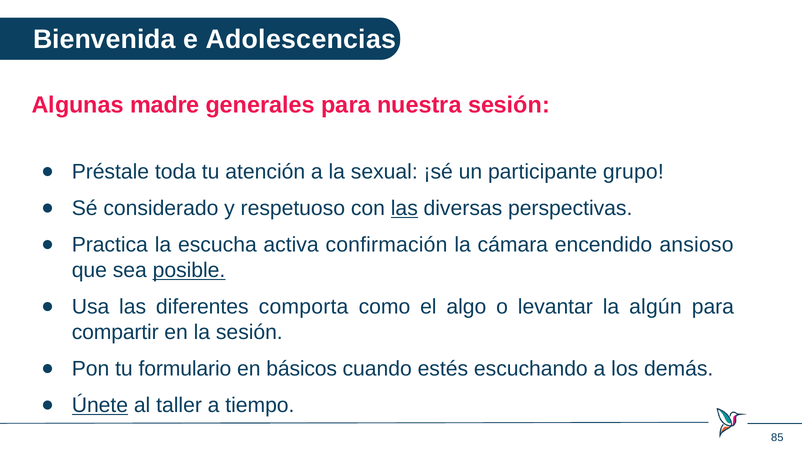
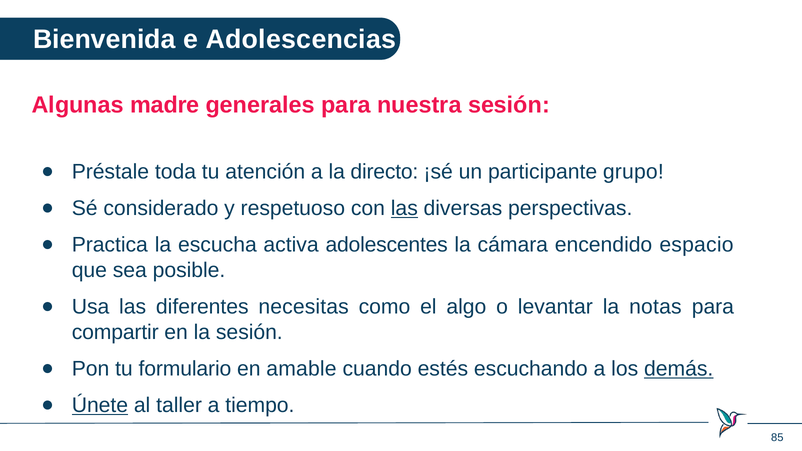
sexual: sexual -> directo (384, 172)
confirmación: confirmación -> adolescentes (387, 245)
ansioso: ansioso -> espacio (696, 245)
posible underline: present -> none (189, 270)
comporta: comporta -> necesitas (304, 307)
algún: algún -> notas (655, 307)
básicos: básicos -> amable (301, 369)
demás underline: none -> present (679, 369)
